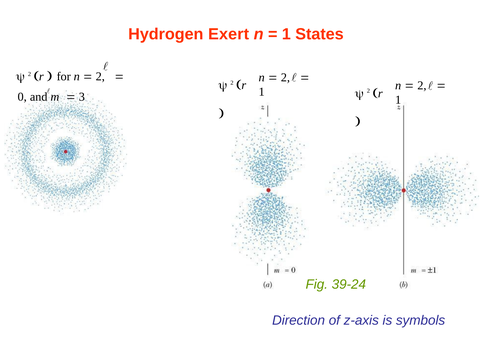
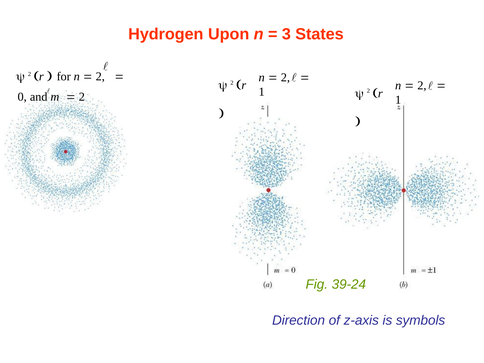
Exert: Exert -> Upon (229, 34)
1: 1 -> 3 (286, 34)
3: 3 -> 2 (82, 97)
